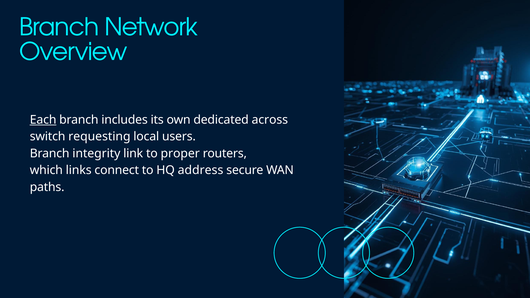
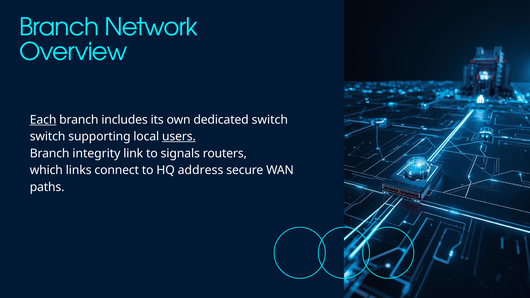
dedicated across: across -> switch (270, 120)
requesting: requesting -> supporting (99, 137)
users underline: none -> present (179, 137)
proper: proper -> signals (180, 154)
